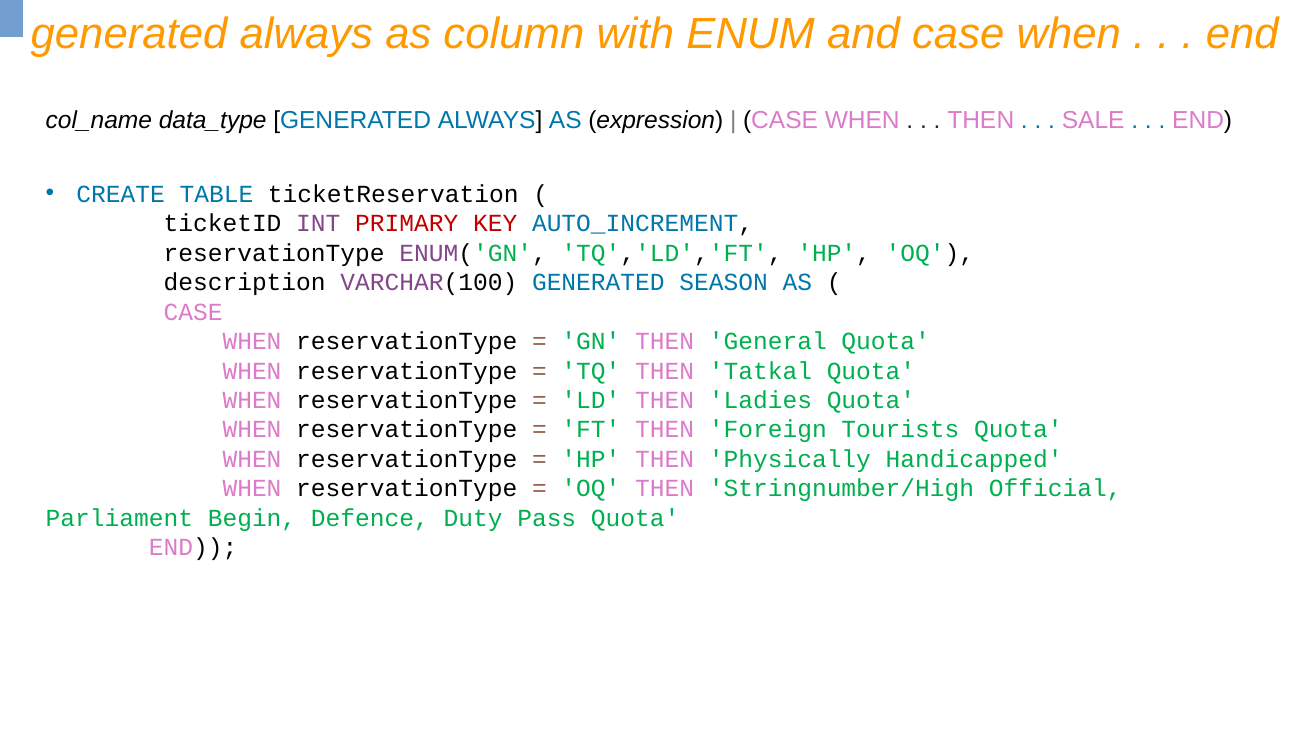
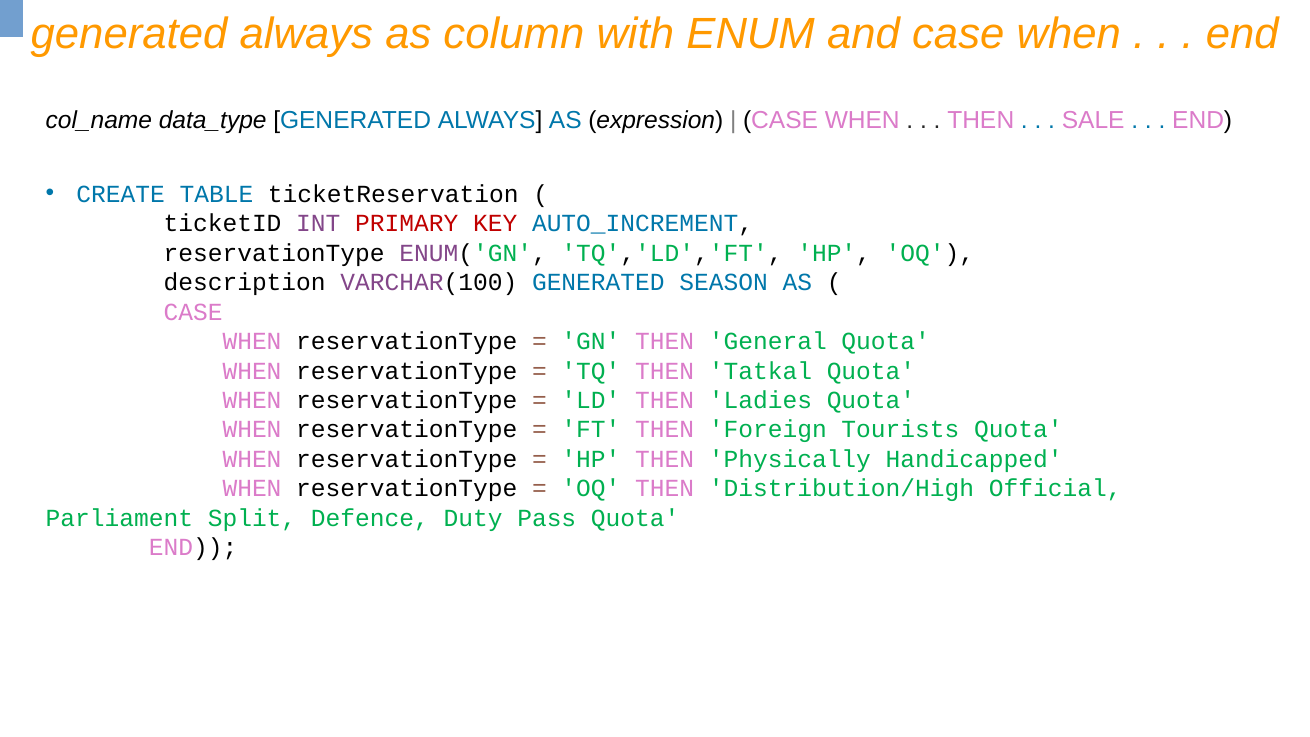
Stringnumber/High: Stringnumber/High -> Distribution/High (841, 489)
Begin: Begin -> Split (252, 518)
